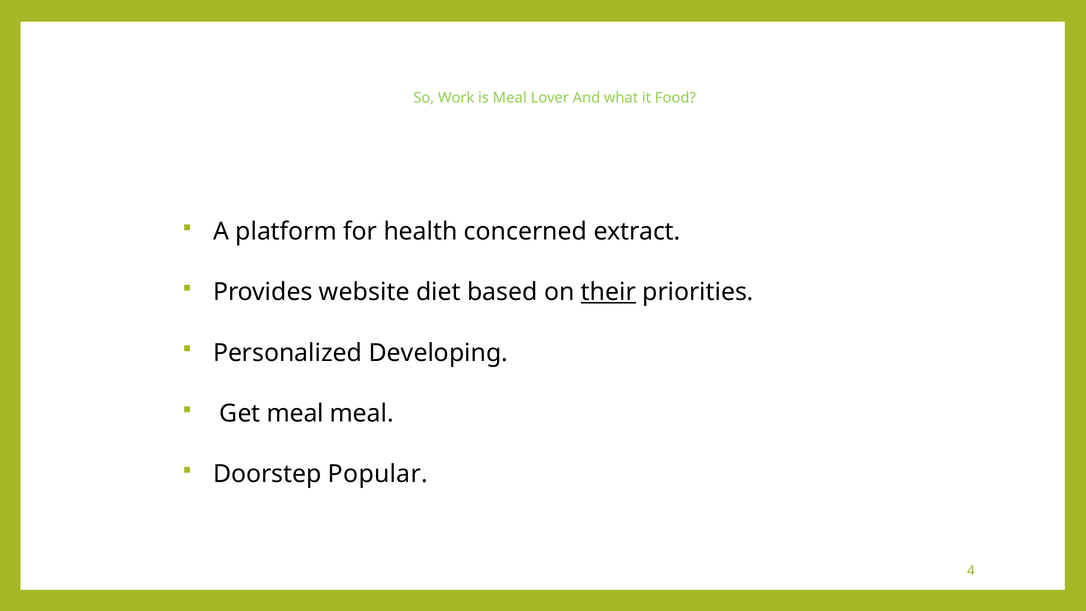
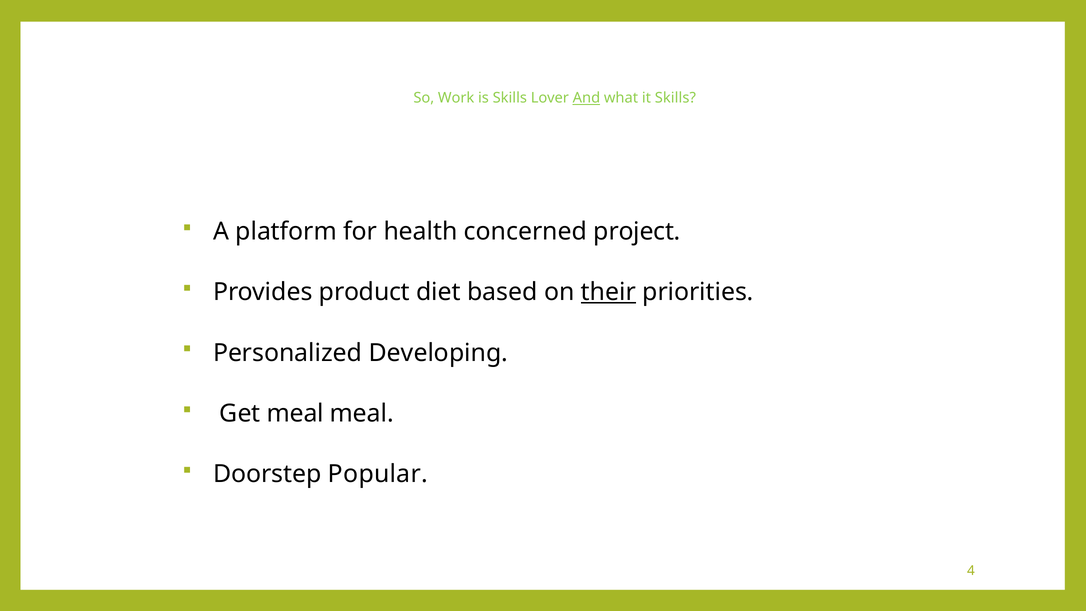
is Meal: Meal -> Skills (510, 98)
And underline: none -> present (586, 98)
it Food: Food -> Skills (675, 98)
extract: extract -> project (637, 232)
website: website -> product (364, 292)
